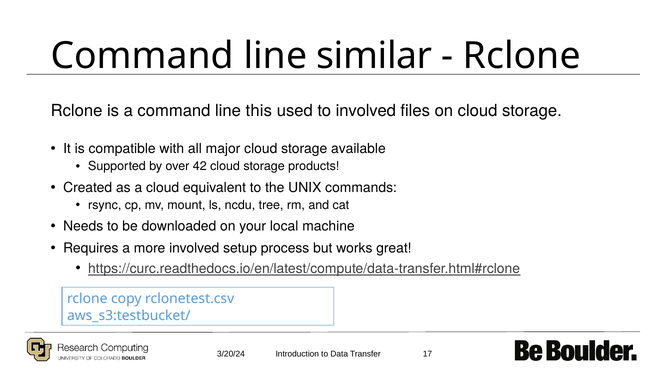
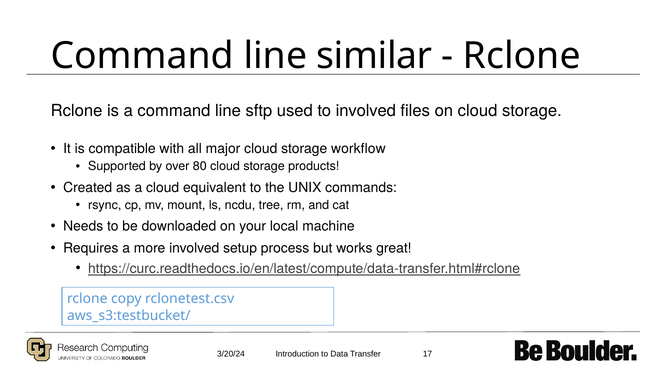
this: this -> sftp (259, 111)
available: available -> workflow (358, 149)
42: 42 -> 80 (200, 166)
